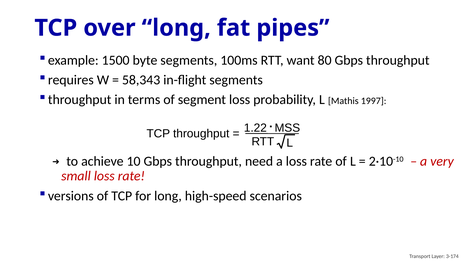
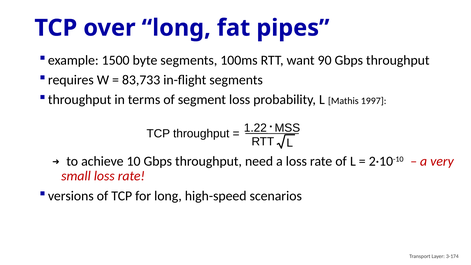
80: 80 -> 90 (325, 60)
58,343: 58,343 -> 83,733 (141, 80)
